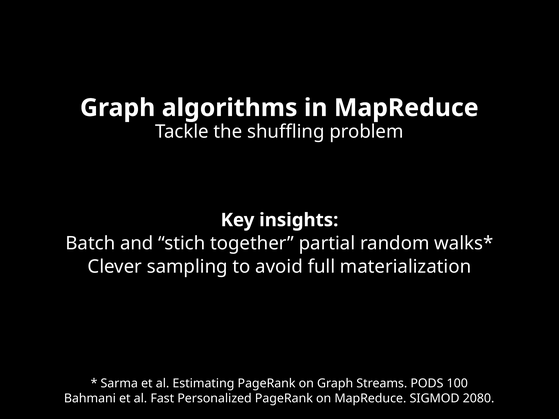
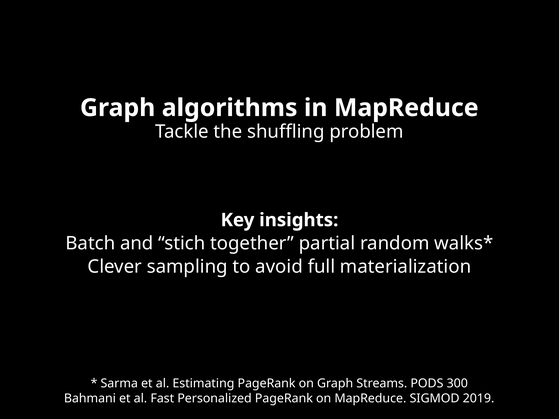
100: 100 -> 300 (457, 384)
2080: 2080 -> 2019 (479, 399)
